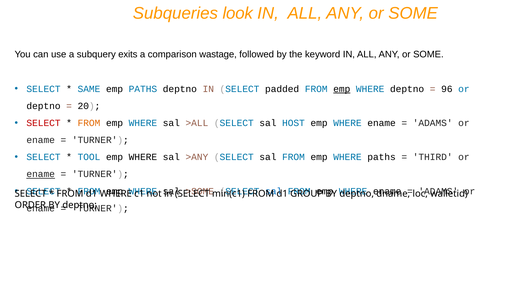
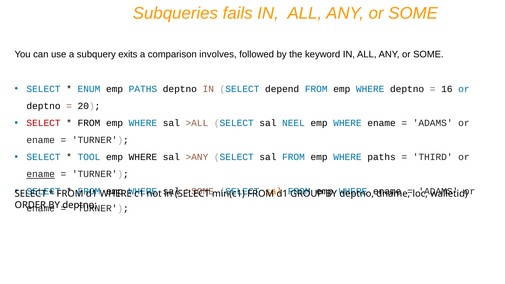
look: look -> fails (238, 13)
wastage: wastage -> involves (218, 54)
SAME: SAME -> ENUM (89, 89)
padded: padded -> depend (282, 89)
emp underline: present -> none (342, 89)
96: 96 -> 16 (447, 89)
FROM colour: orange -> black (89, 123)
HOST: HOST -> NEEL (293, 123)
sal colour: blue -> orange (274, 191)
